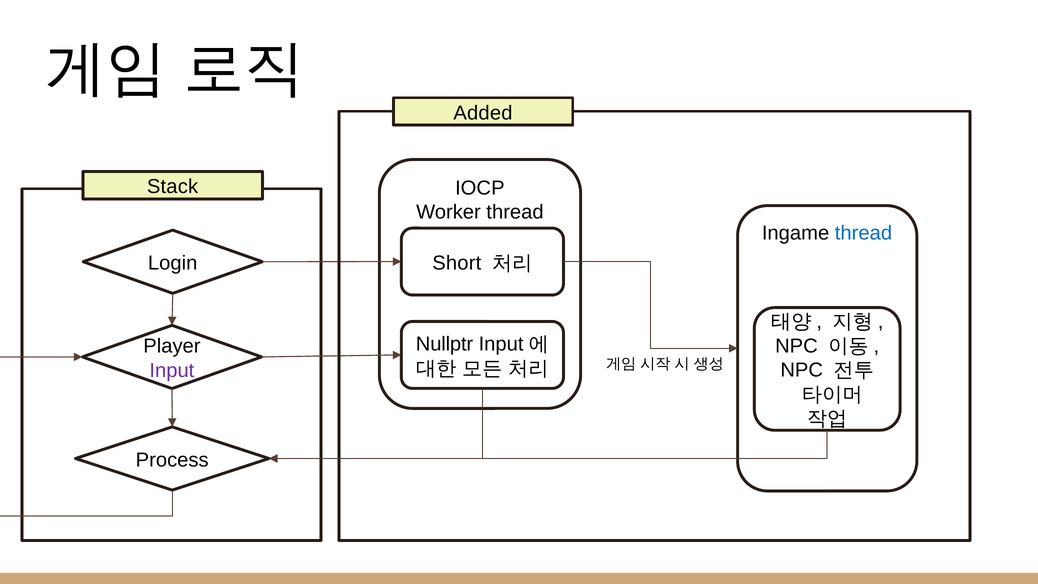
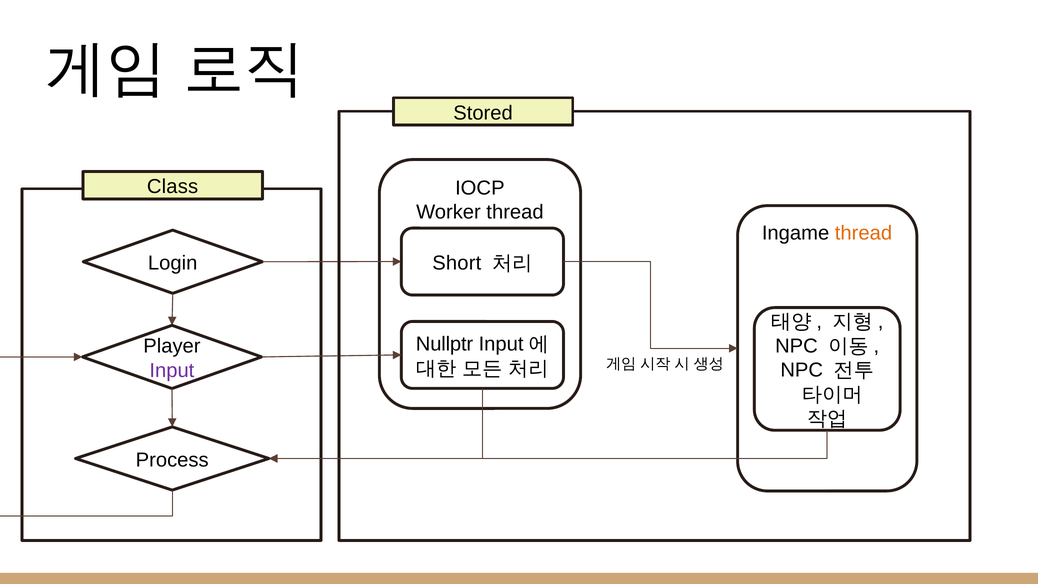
Added: Added -> Stored (483, 113)
Stack: Stack -> Class (173, 187)
thread colour: blue -> orange (864, 233)
